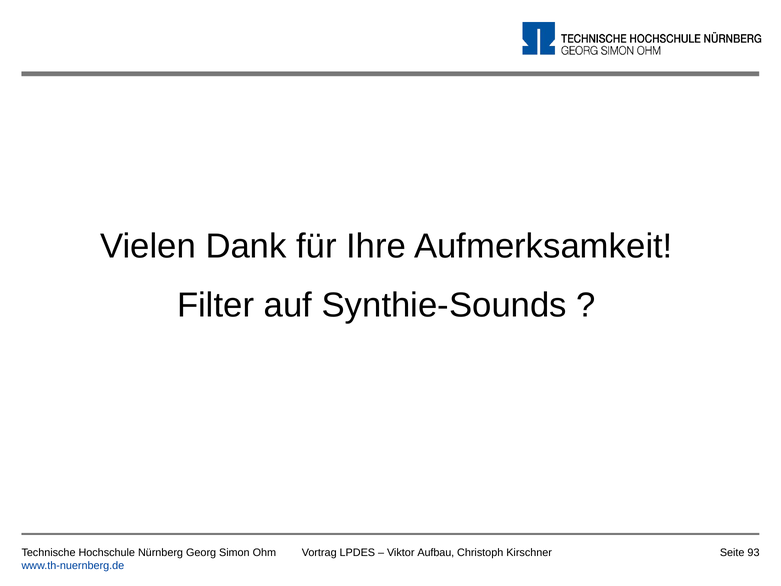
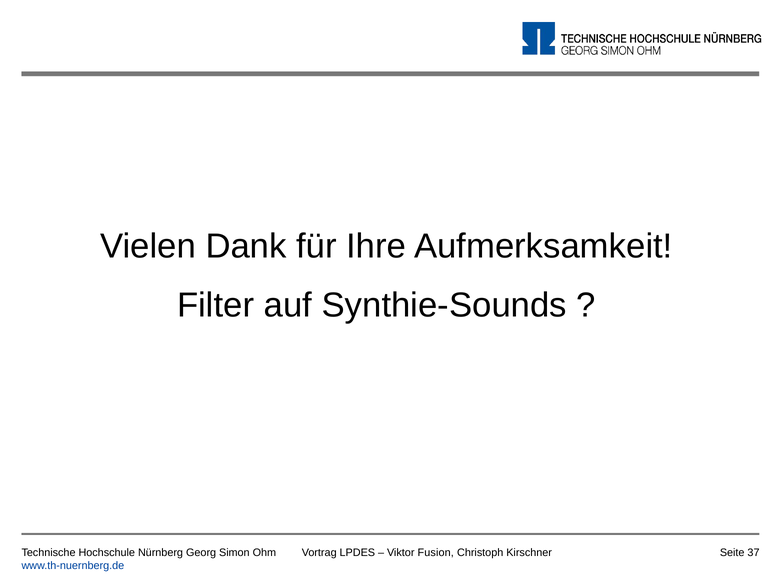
Aufbau: Aufbau -> Fusion (436, 552)
93: 93 -> 37 (754, 552)
